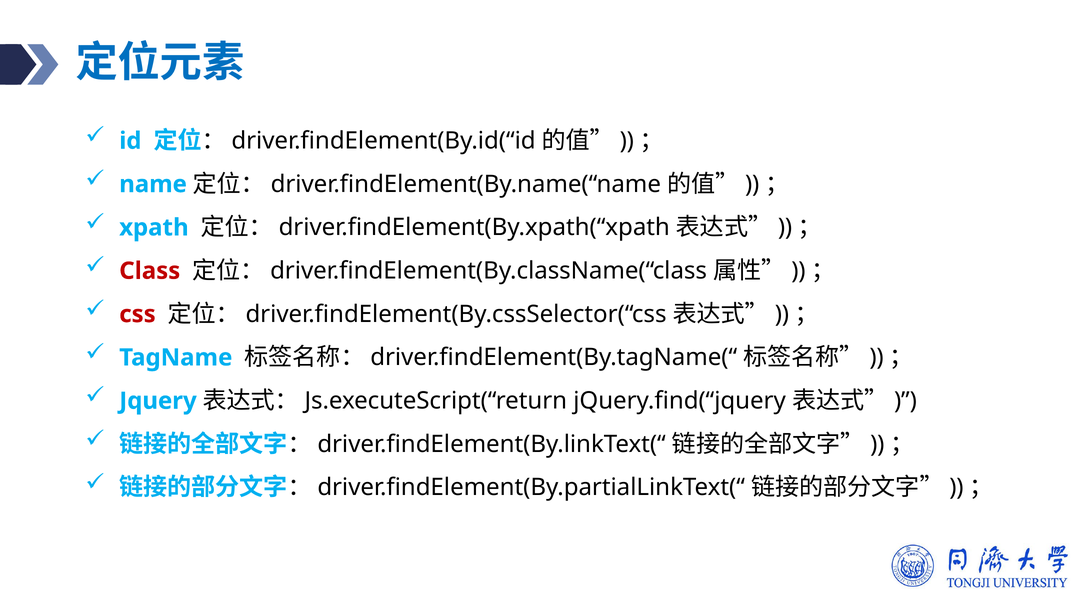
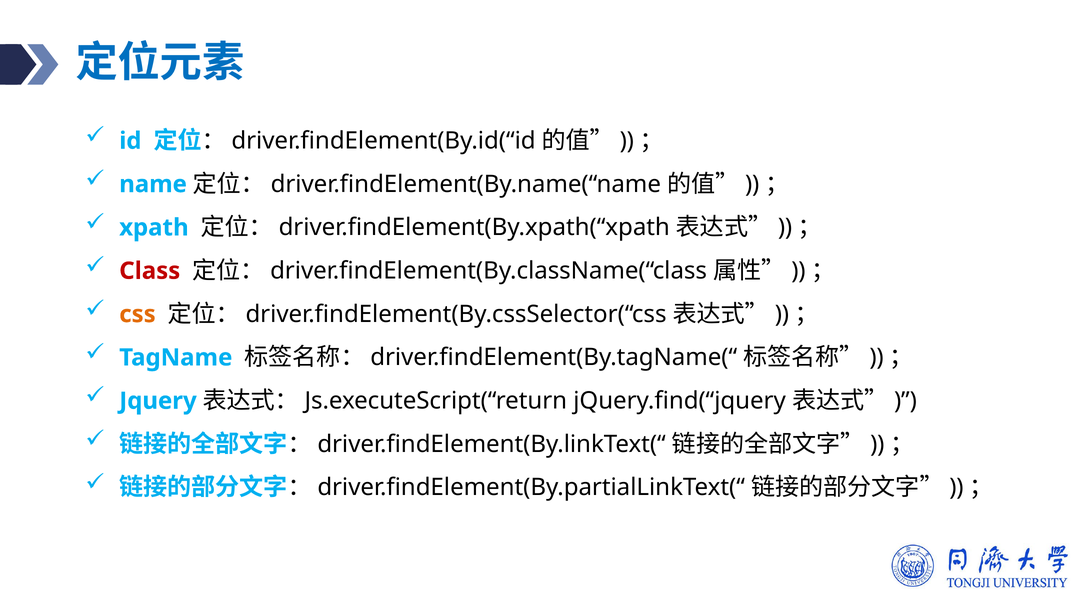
css colour: red -> orange (137, 314)
